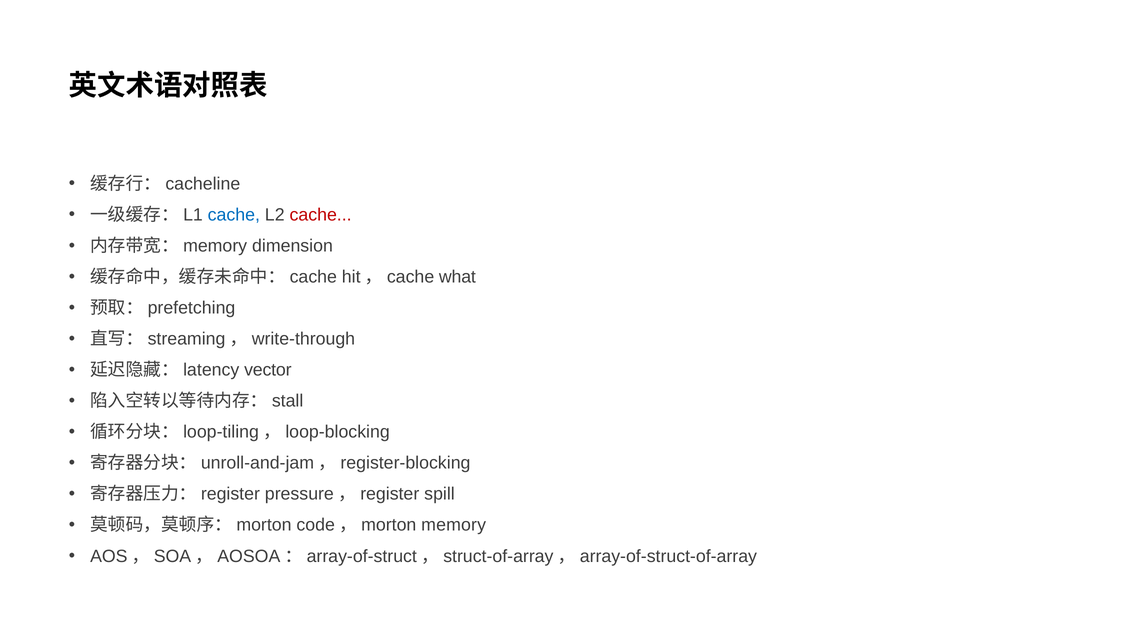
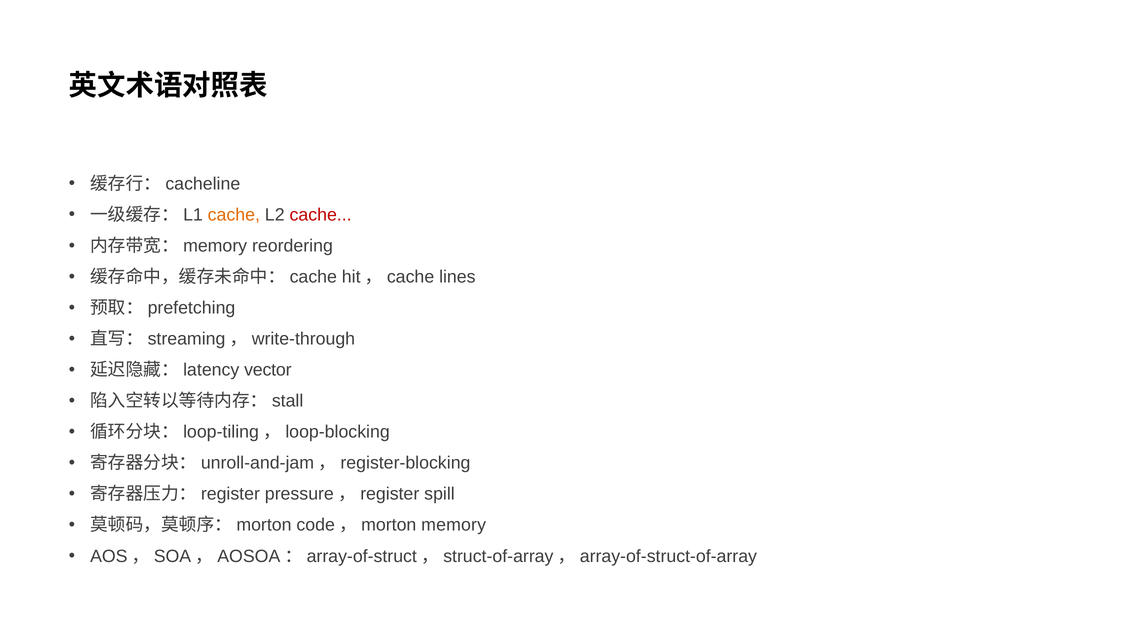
cache colour: blue -> orange (234, 215)
dimension: dimension -> reordering (292, 246)
what: what -> lines (457, 277)
